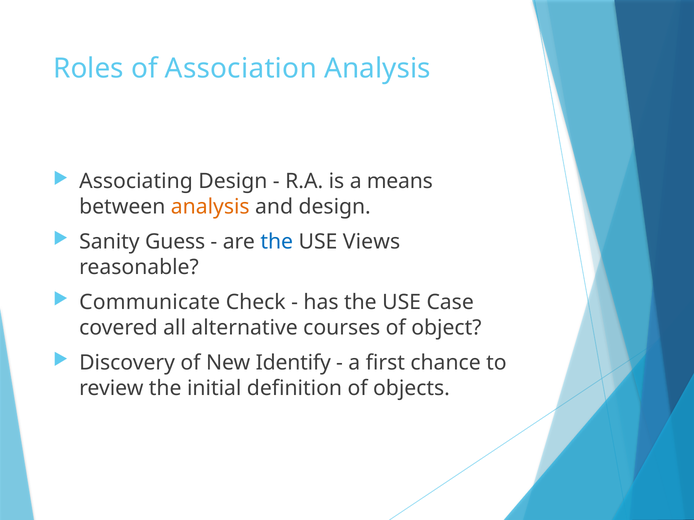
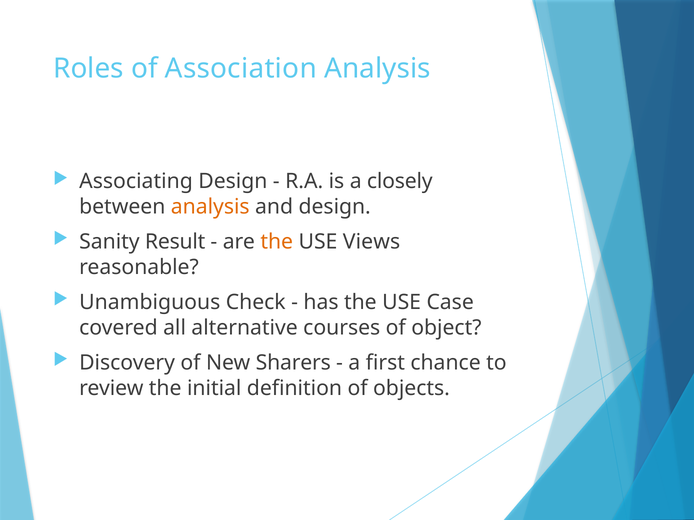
means: means -> closely (400, 182)
Guess: Guess -> Result (175, 242)
the colour: blue -> orange (277, 242)
Communicate: Communicate -> Unambiguous (150, 303)
Identify: Identify -> Sharers (293, 363)
